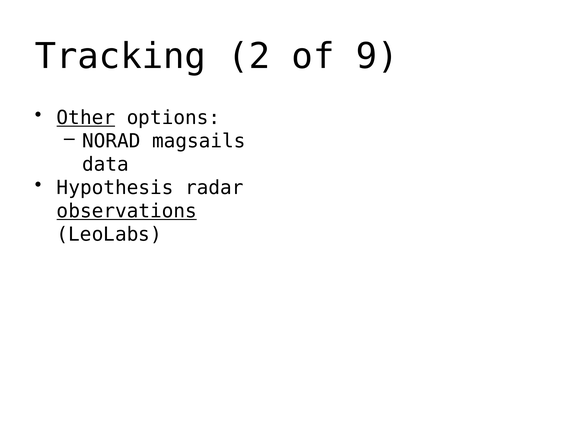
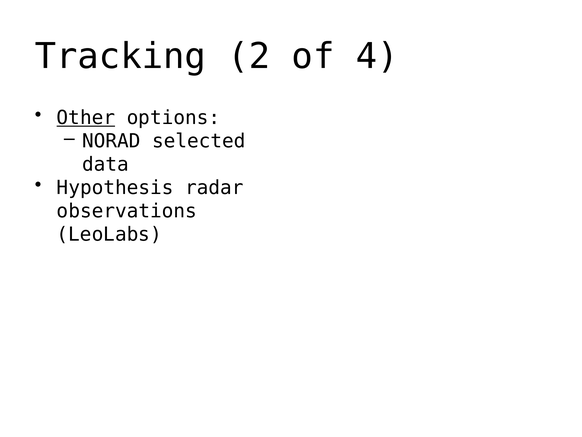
9: 9 -> 4 (377, 56)
magsails: magsails -> selected (199, 141)
observations underline: present -> none (127, 211)
